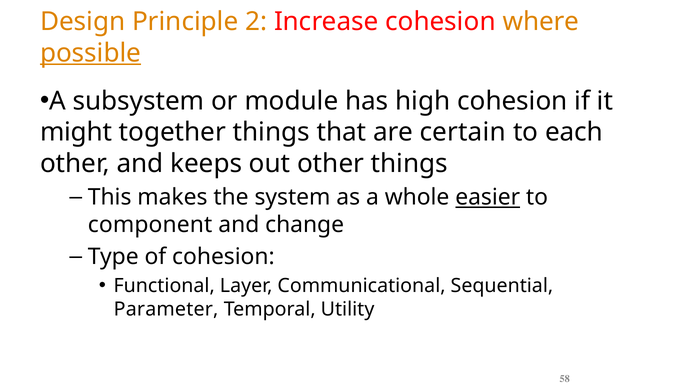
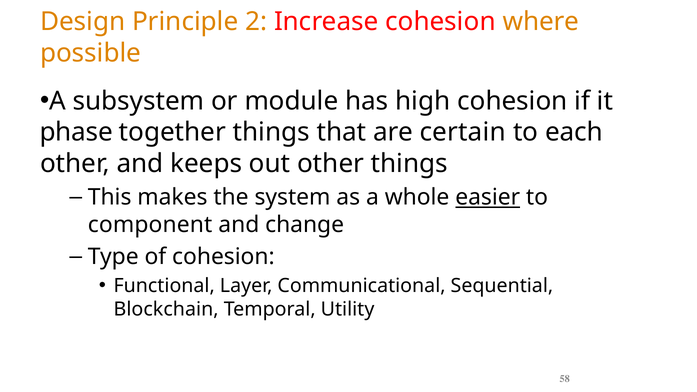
possible underline: present -> none (91, 53)
might: might -> phase (76, 132)
Parameter: Parameter -> Blockchain (166, 310)
